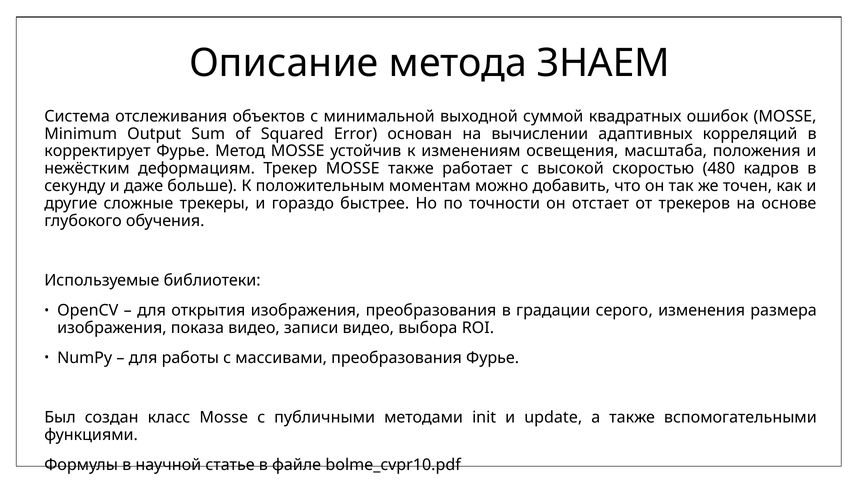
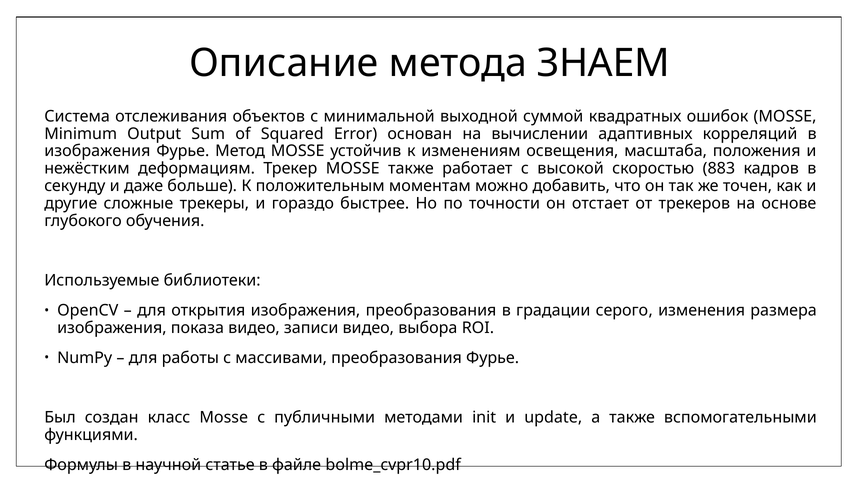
корректирует: корректирует -> изображения (97, 151)
480: 480 -> 883 (719, 168)
